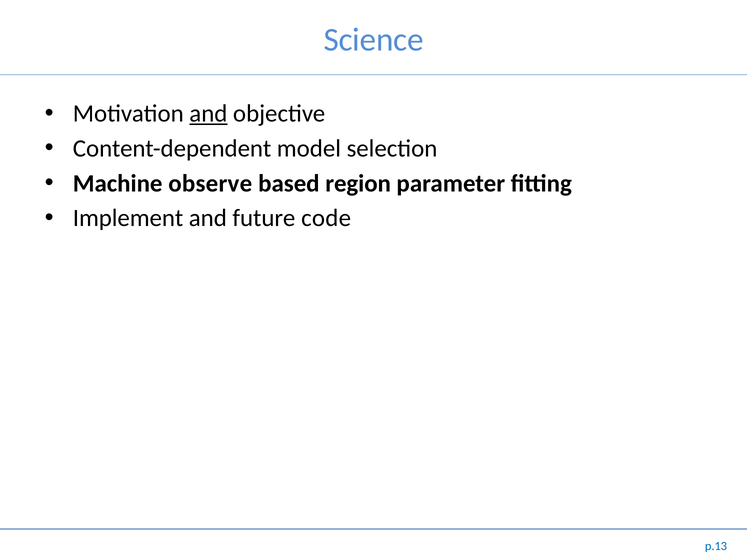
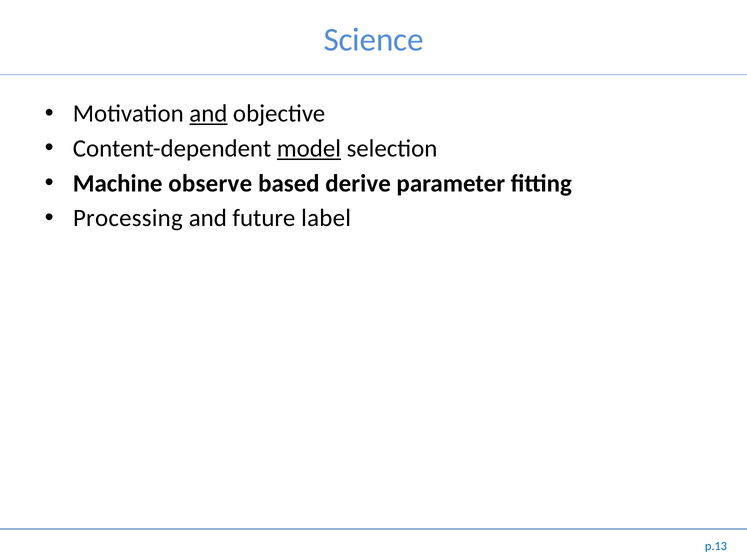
model underline: none -> present (309, 149)
region: region -> derive (358, 184)
Implement: Implement -> Processing (128, 218)
code: code -> label (326, 218)
